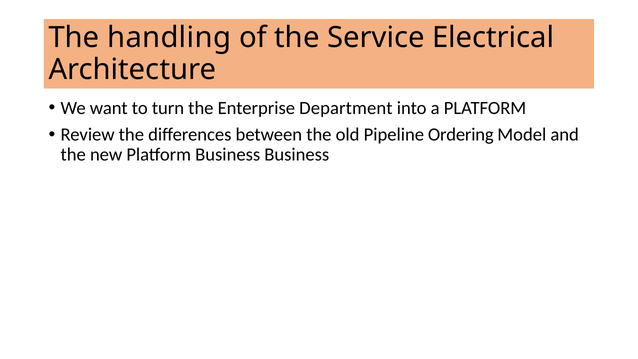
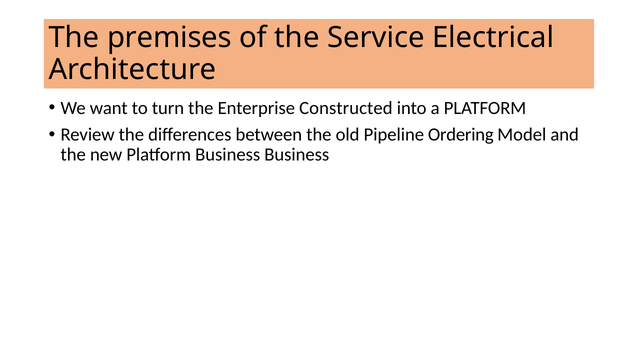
handling: handling -> premises (169, 38)
Department: Department -> Constructed (346, 108)
